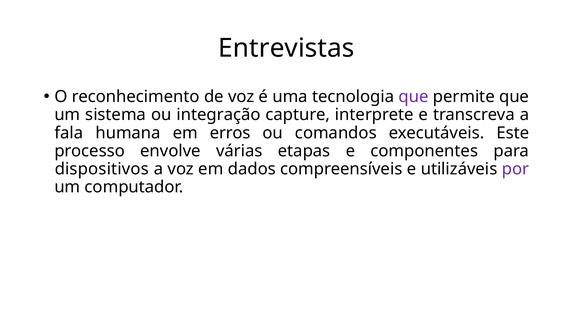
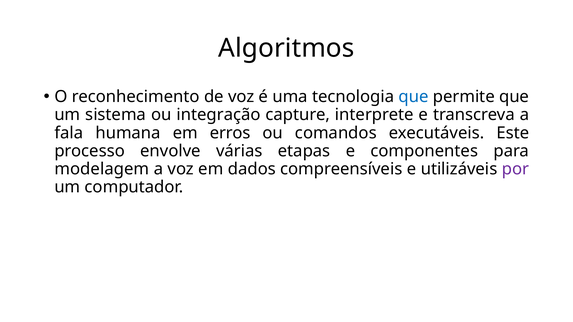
Entrevistas: Entrevistas -> Algoritmos (286, 48)
que colour: purple -> blue (414, 97)
dispositivos: dispositivos -> modelagem (102, 169)
